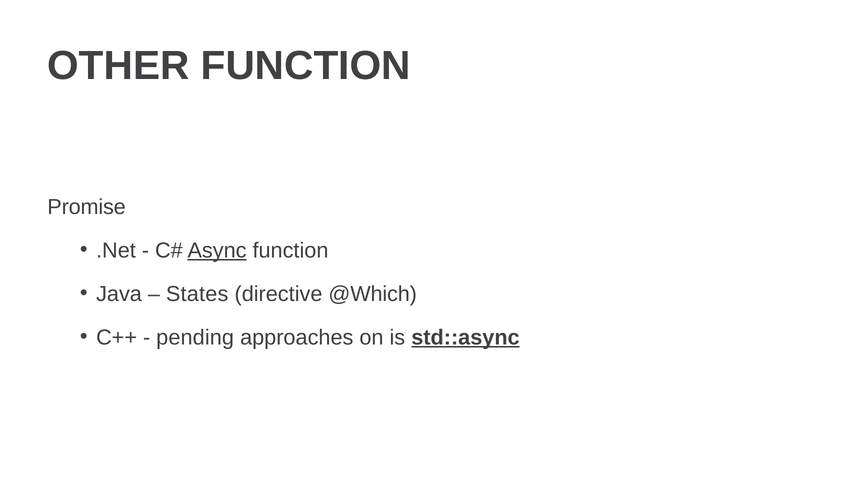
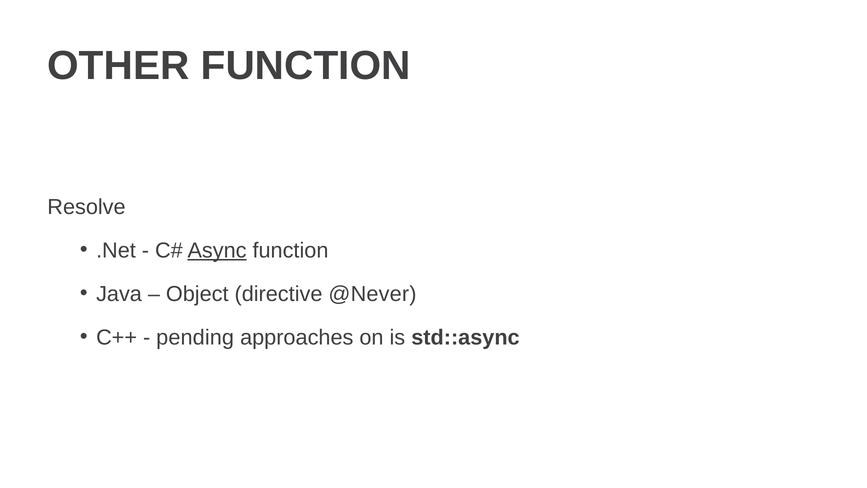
Promise: Promise -> Resolve (86, 207)
States: States -> Object (197, 294)
@Which: @Which -> @Never (373, 294)
std::async underline: present -> none (465, 337)
